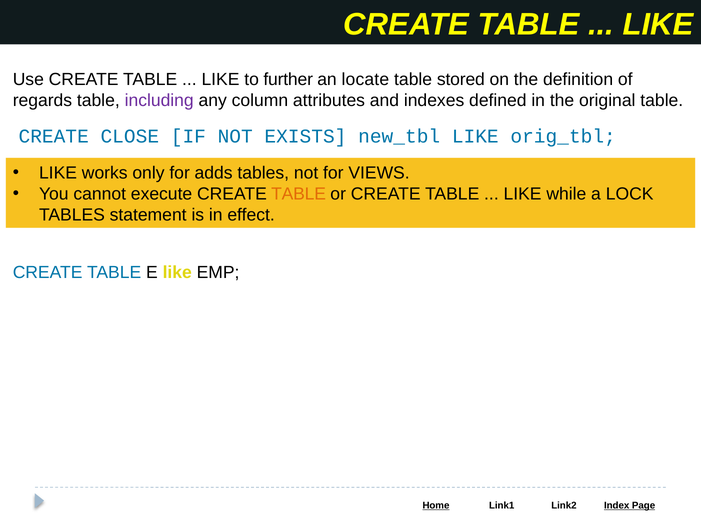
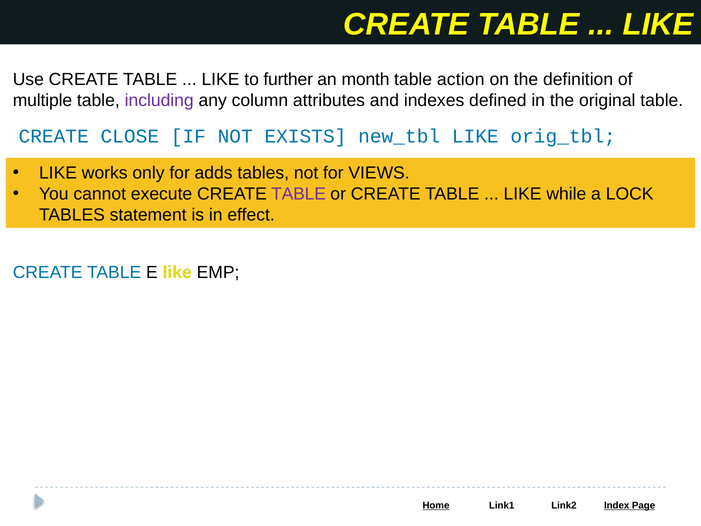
locate: locate -> month (366, 79)
stored: stored -> action (461, 79)
regards: regards -> multiple (42, 100)
TABLE colour: orange -> purple (299, 194)
